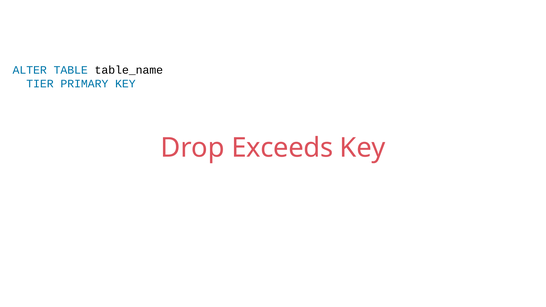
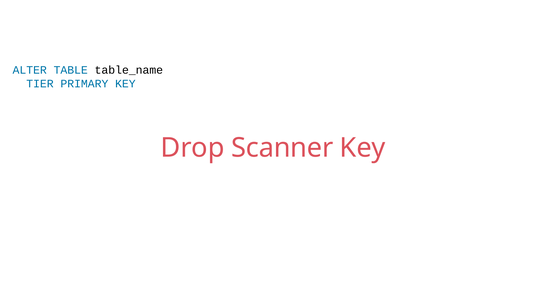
Exceeds: Exceeds -> Scanner (282, 148)
